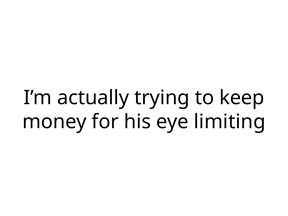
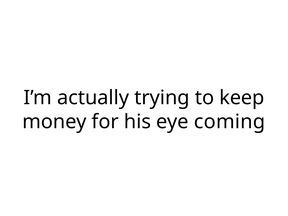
limiting: limiting -> coming (230, 122)
